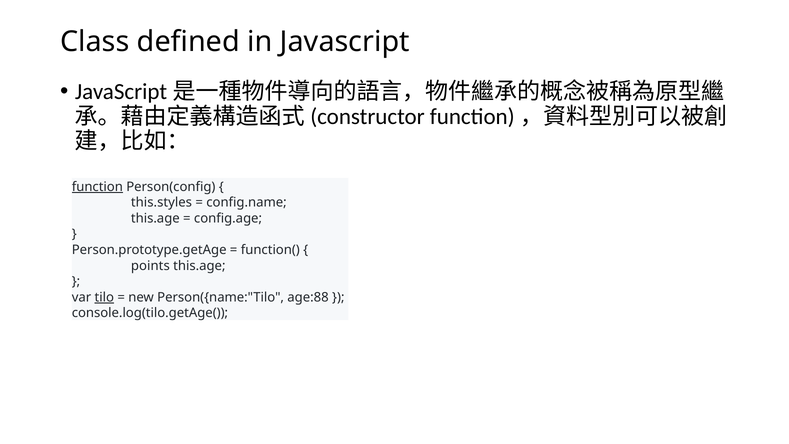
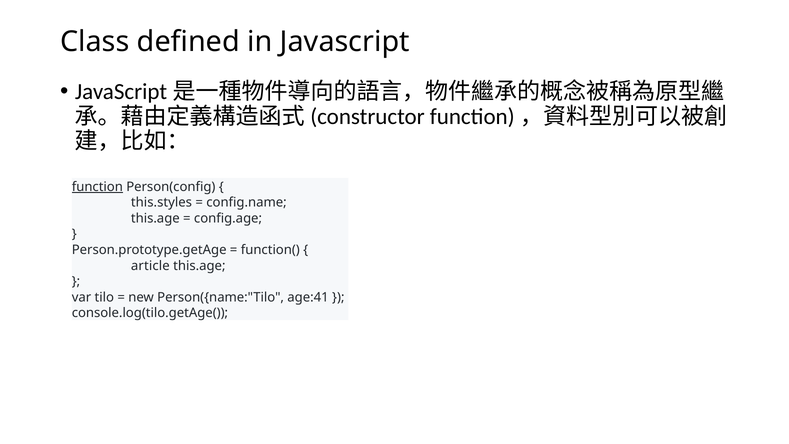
points: points -> article (150, 266)
tilo underline: present -> none (104, 297)
age:88: age:88 -> age:41 (308, 297)
